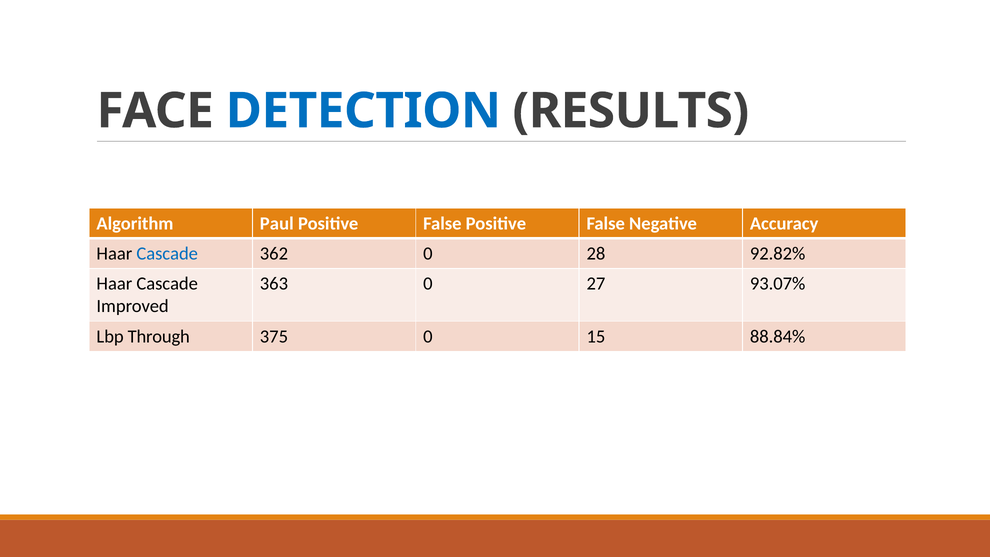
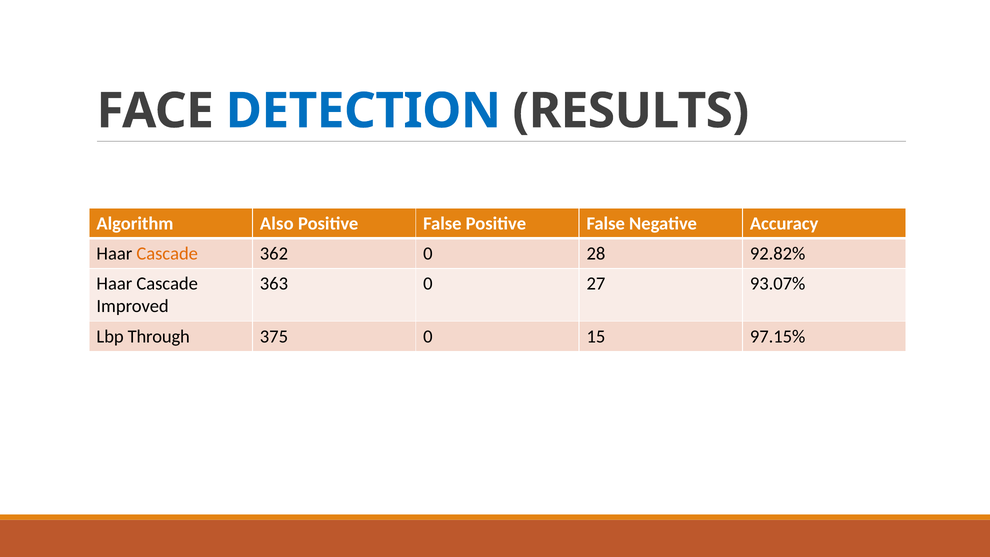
Paul: Paul -> Also (277, 223)
Cascade colour: blue -> orange (167, 254)
88.84%: 88.84% -> 97.15% (778, 336)
